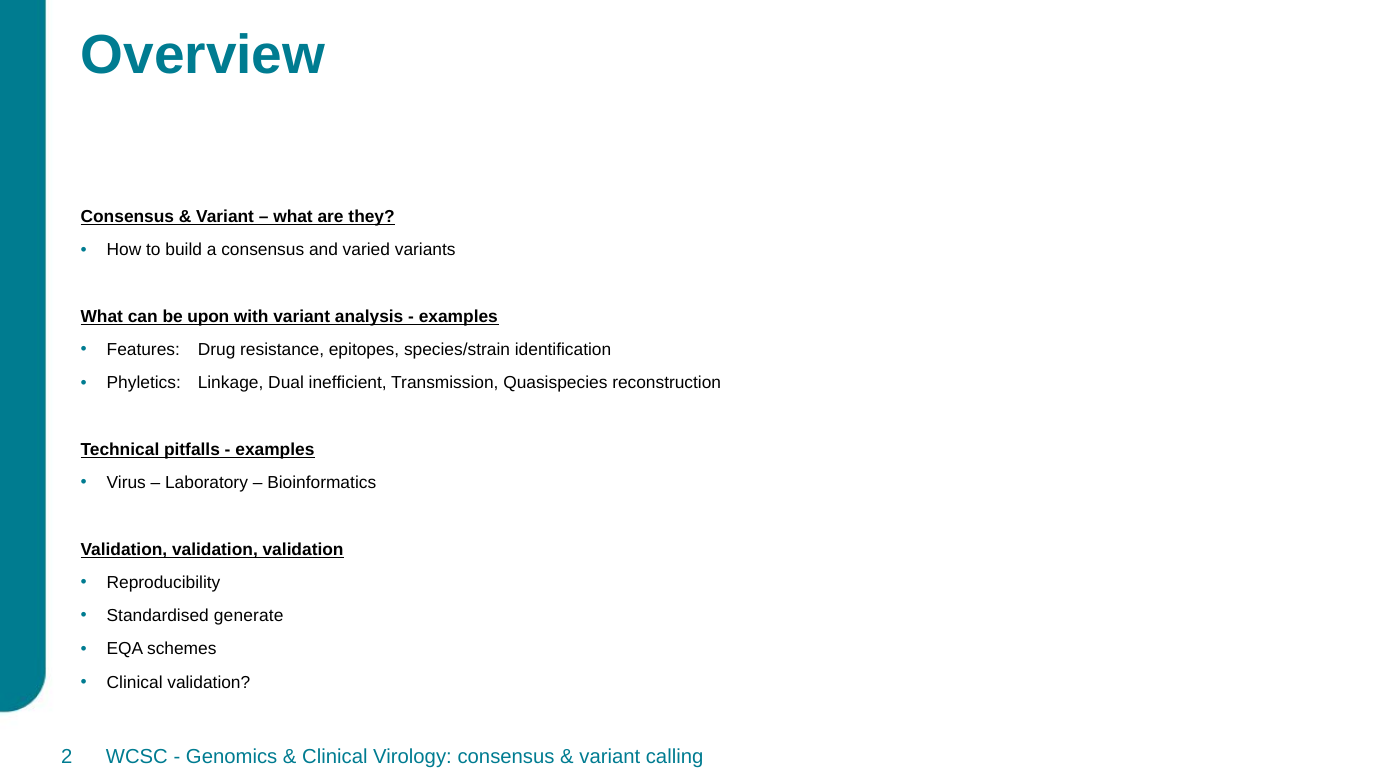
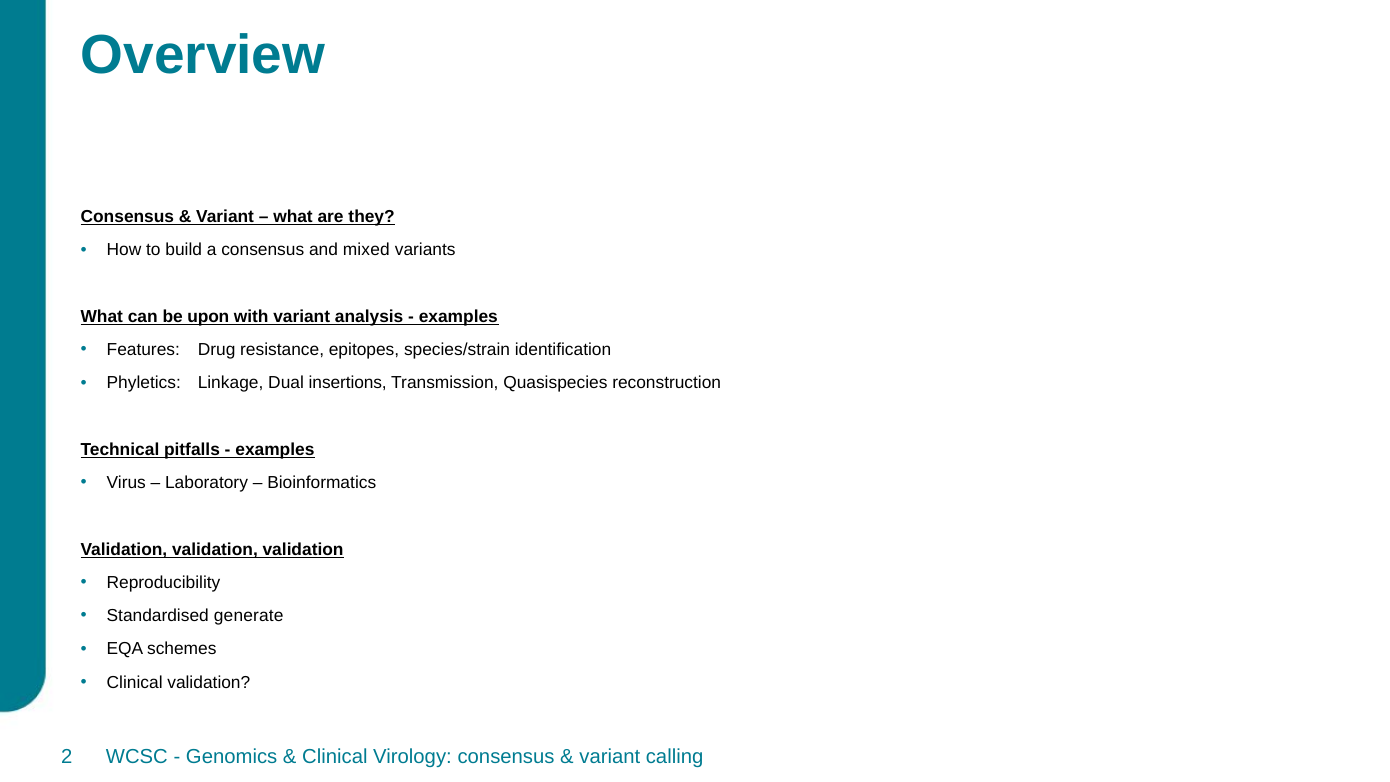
varied: varied -> mixed (366, 250)
inefficient: inefficient -> insertions (348, 383)
